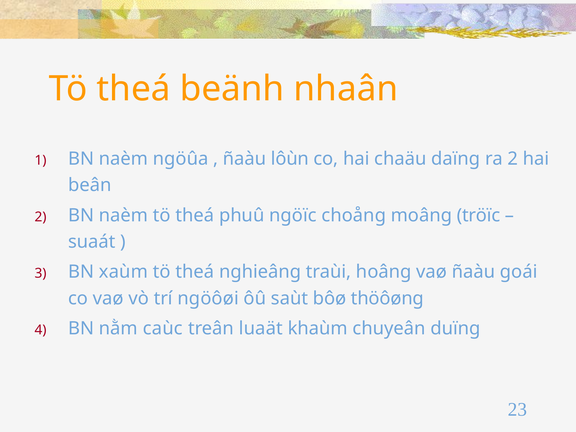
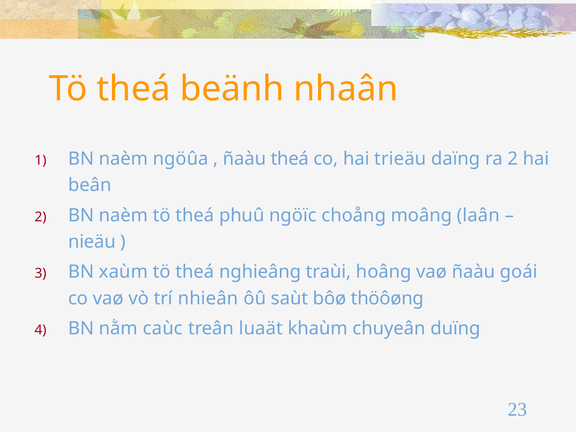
ñaàu lôùn: lôùn -> theá (290, 159)
chaäu: chaäu -> trieäu (400, 159)
tröïc: tröïc -> laân (478, 215)
suaát: suaát -> nieäu (92, 242)
ngöôøi: ngöôøi -> nhieân (208, 298)
